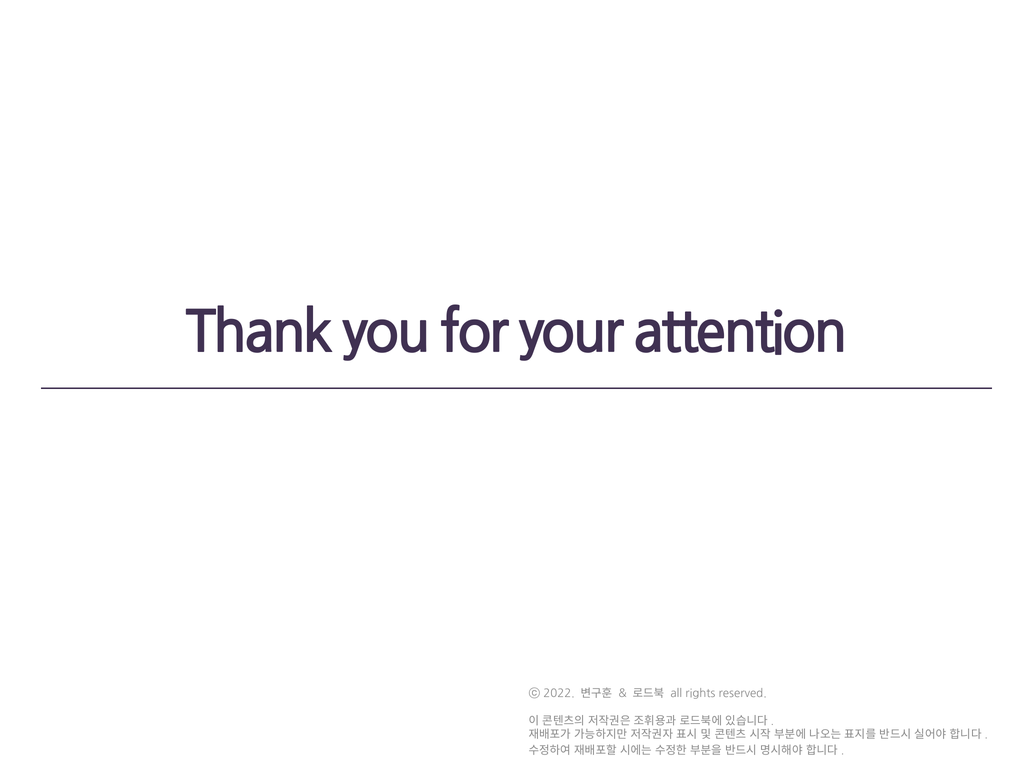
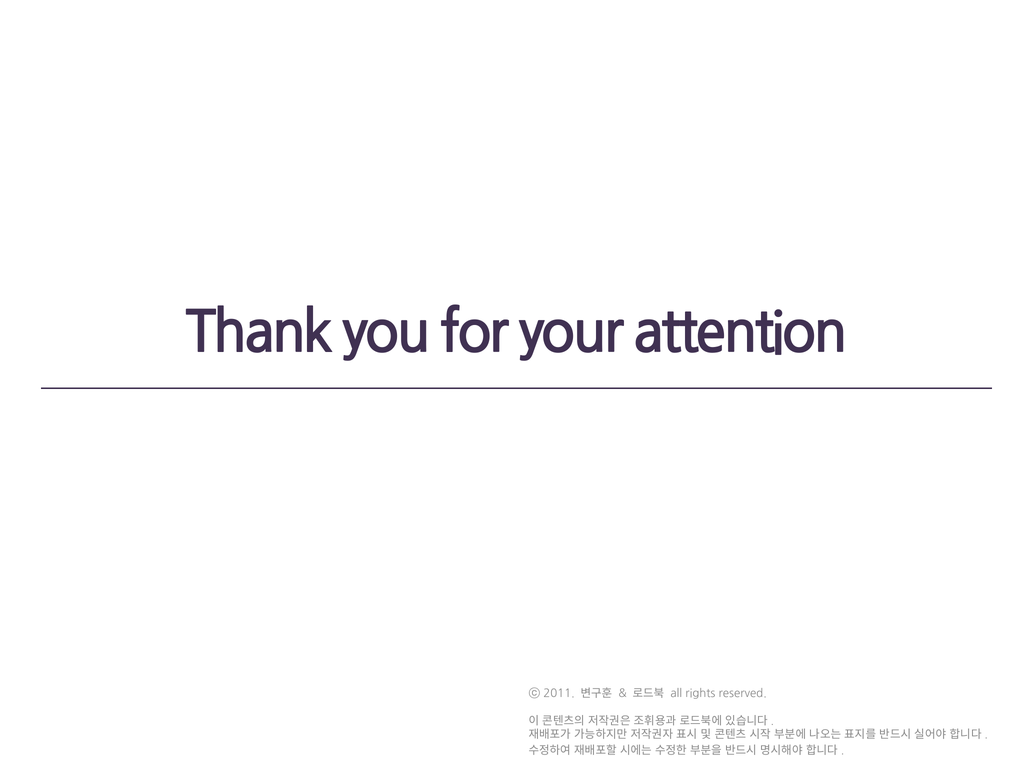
2022: 2022 -> 2011 (559, 694)
